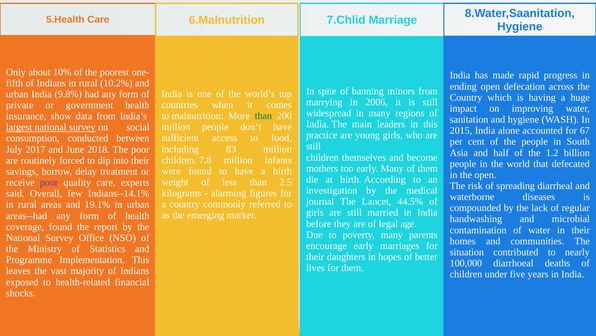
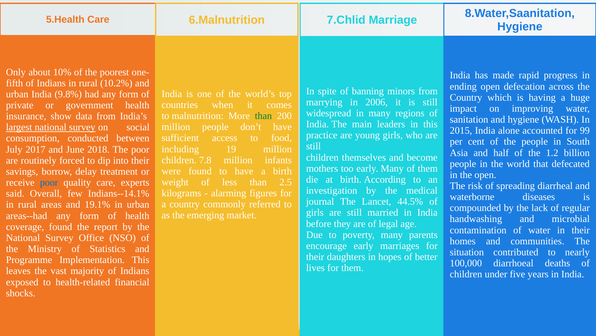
67: 67 -> 99 (585, 130)
83: 83 -> 19 (231, 149)
poor colour: purple -> blue (49, 182)
